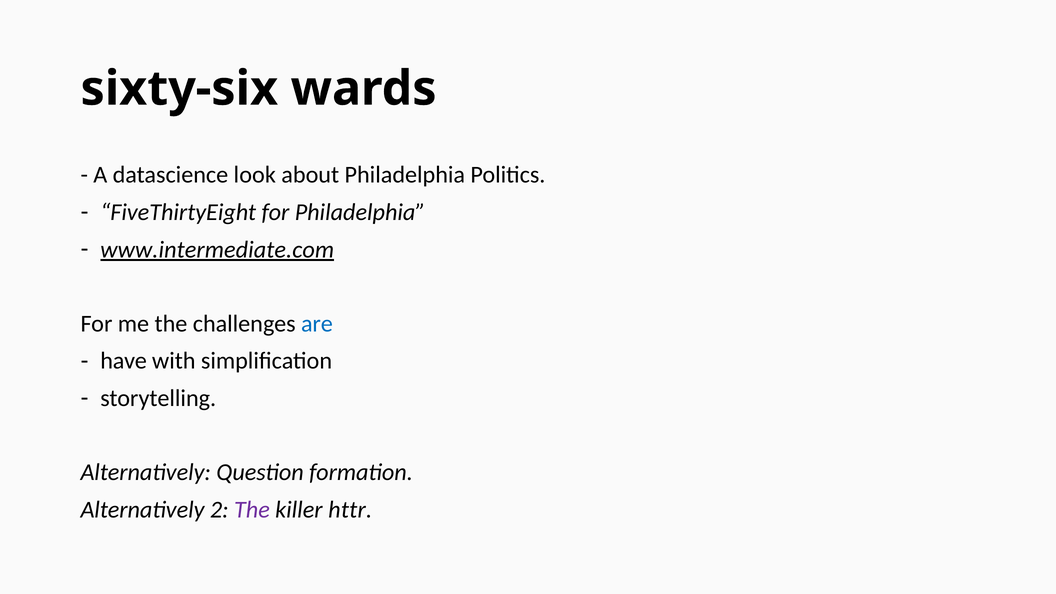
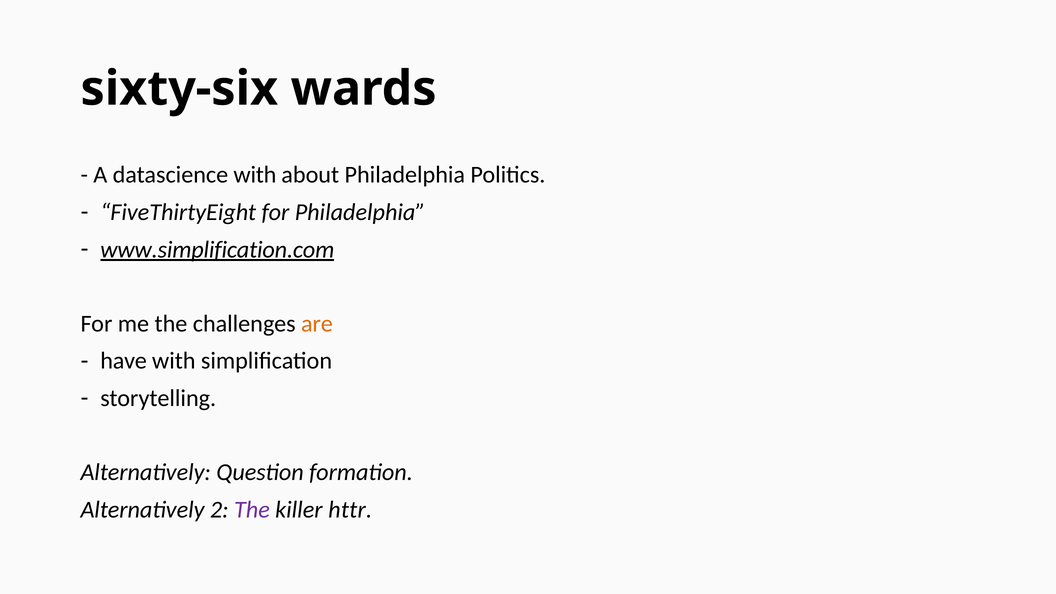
datascience look: look -> with (255, 175)
www.intermediate.com: www.intermediate.com -> www.simplification.com (217, 250)
are colour: blue -> orange (317, 324)
